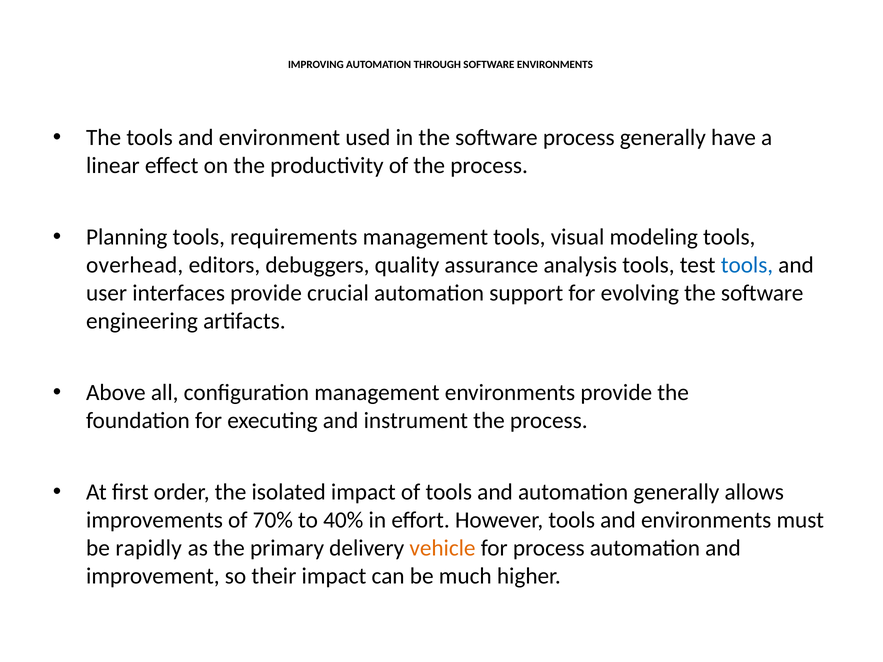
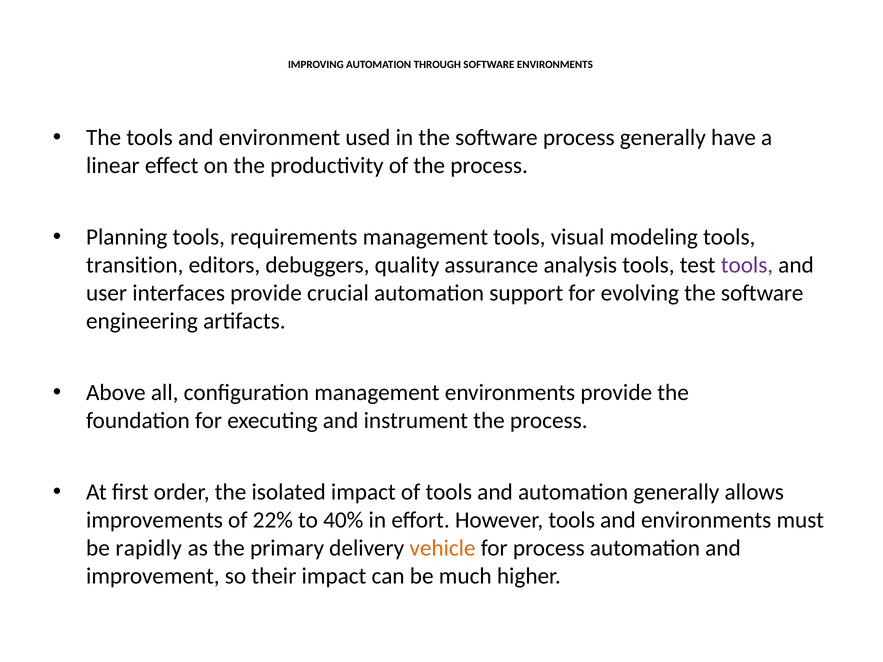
overhead: overhead -> transition (135, 265)
tools colour: blue -> purple (747, 265)
70%: 70% -> 22% (273, 520)
